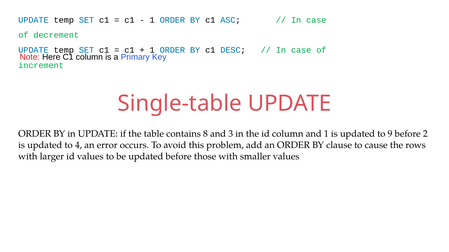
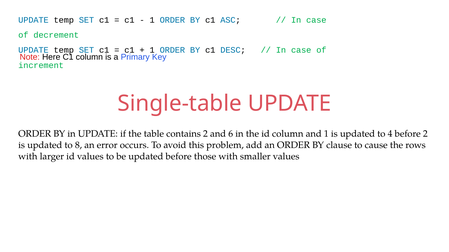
contains 8: 8 -> 2 (206, 134)
3: 3 -> 6 (231, 134)
9: 9 -> 4 (390, 134)
4: 4 -> 8 (79, 145)
